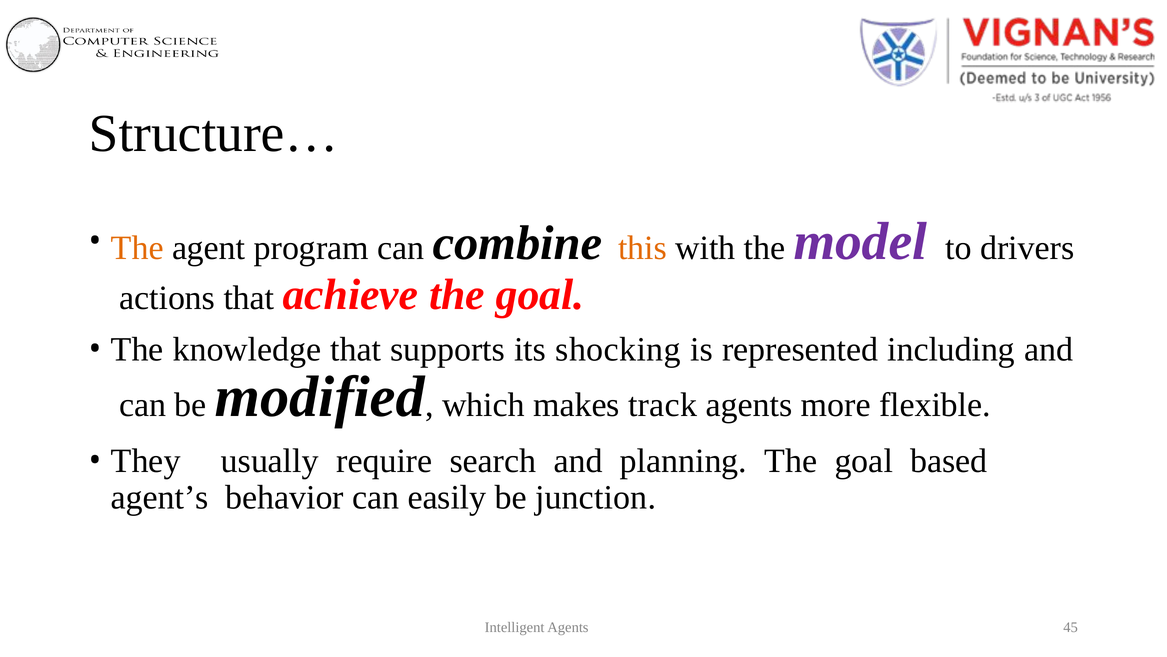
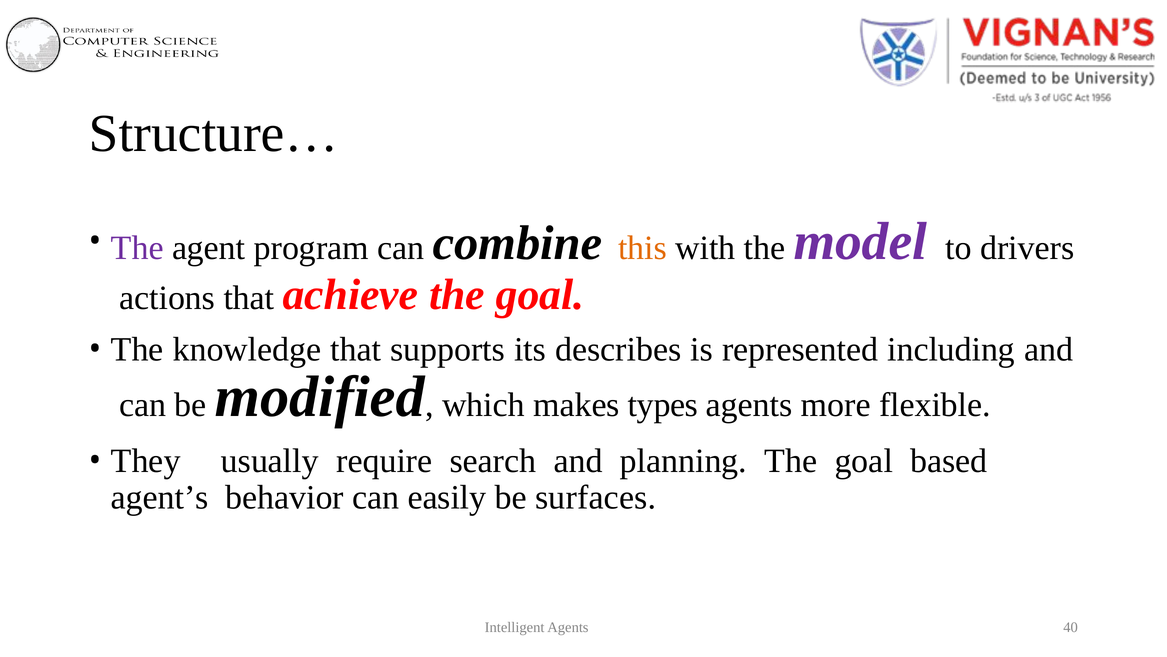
The colour: orange -> purple (137, 248)
shocking: shocking -> describes (618, 349)
track: track -> types (663, 405)
junction: junction -> surfaces (596, 497)
45: 45 -> 40 (1071, 627)
